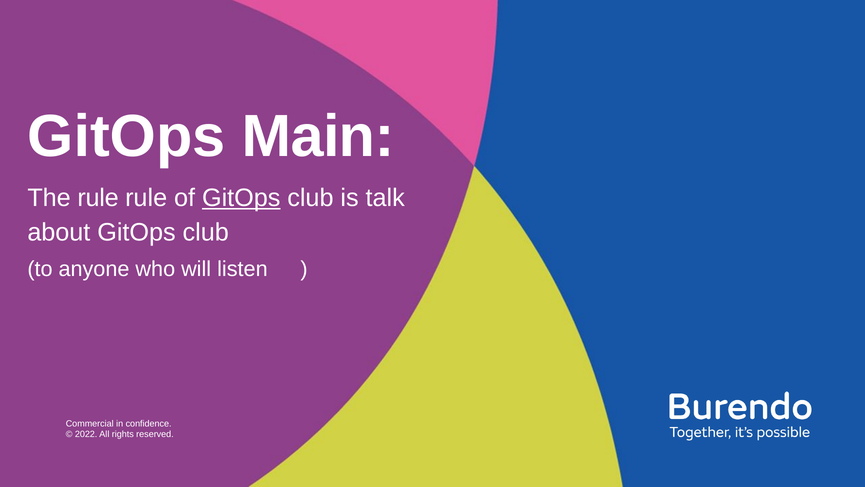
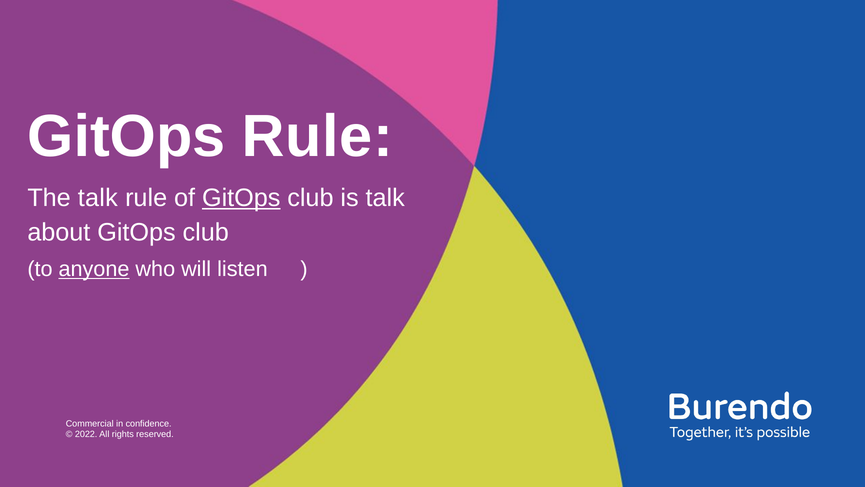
GitOps Main: Main -> Rule (317, 137)
The rule: rule -> talk (98, 198)
anyone underline: none -> present (94, 269)
